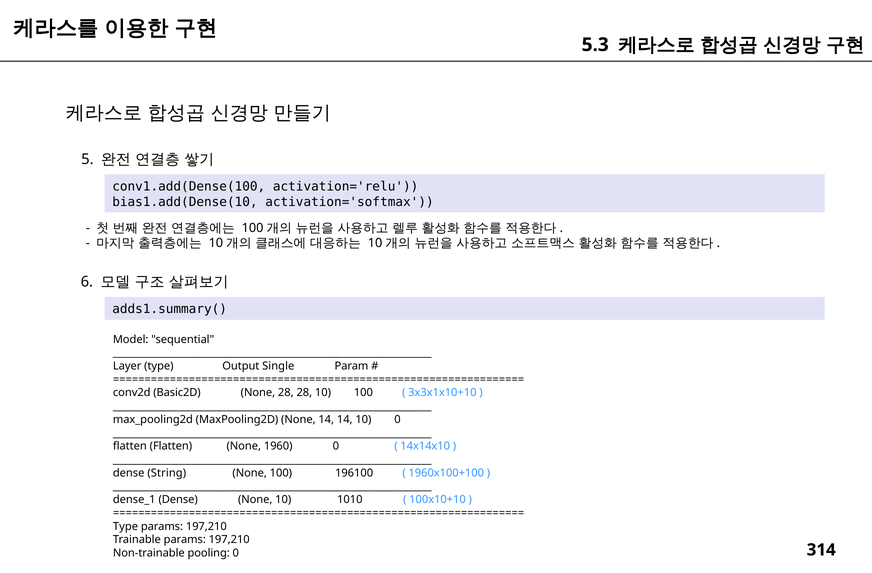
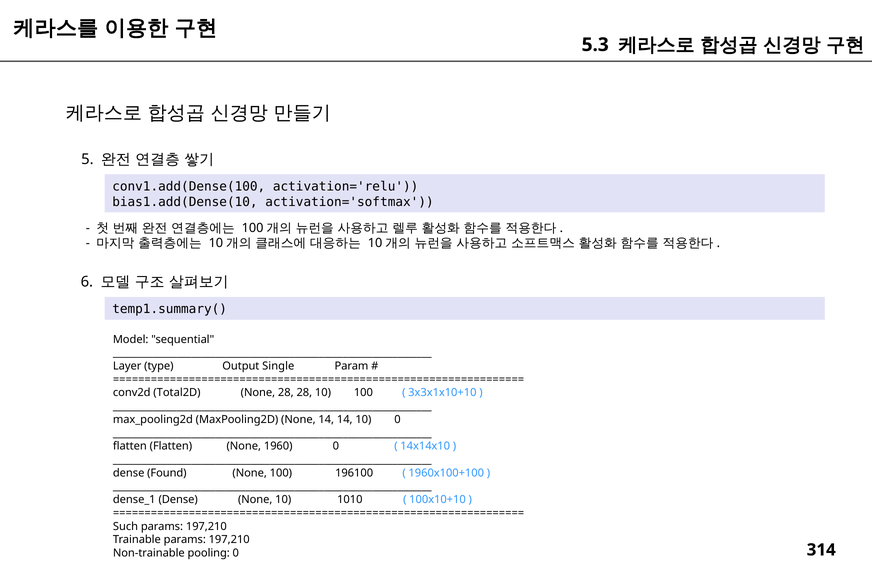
adds1.summary(: adds1.summary( -> temp1.summary( (170, 309)
Basic2D: Basic2D -> Total2D (177, 393)
String: String -> Found (167, 473)
Type: Type -> Such (126, 526)
